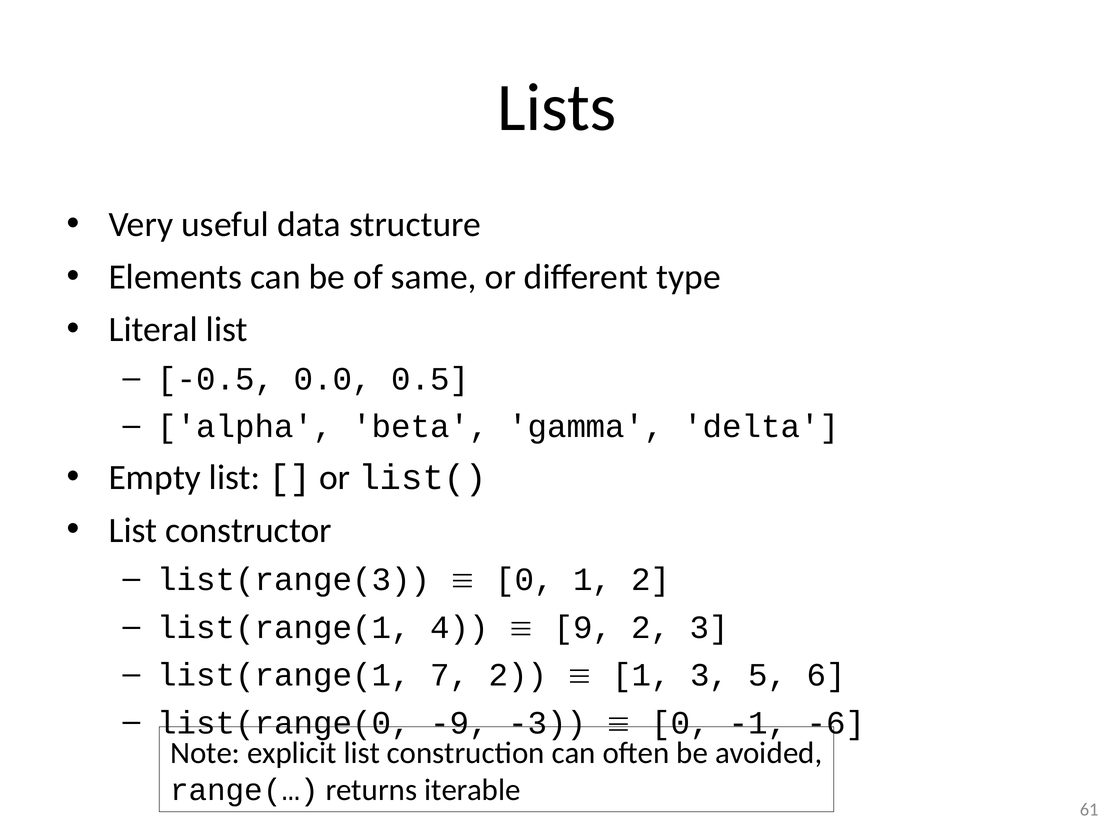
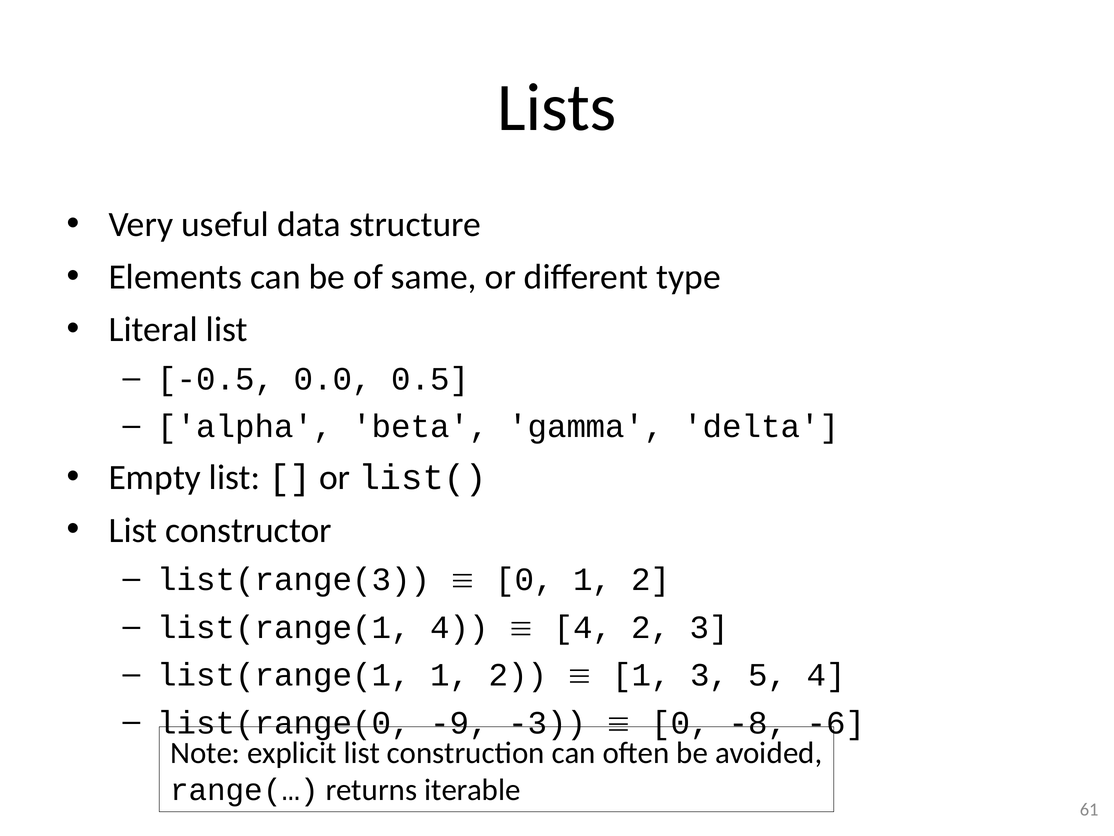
9: 9 -> 4 (583, 627)
list(range(1 7: 7 -> 1 (450, 675)
5 6: 6 -> 4 (826, 675)
-1: -1 -> -8 (758, 722)
